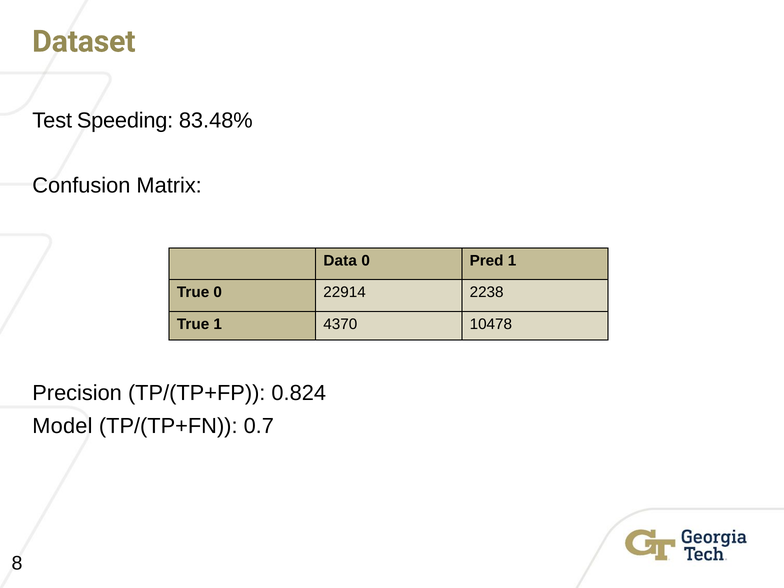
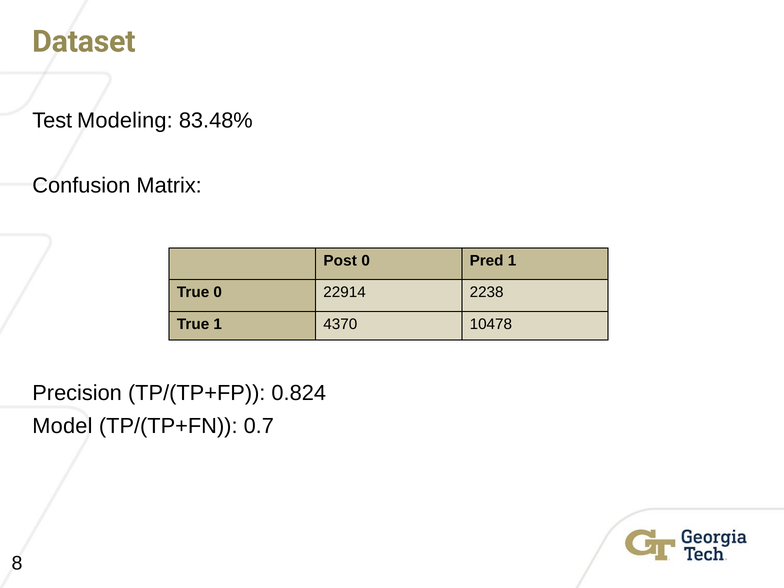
Speeding: Speeding -> Modeling (125, 120)
Data: Data -> Post (340, 261)
